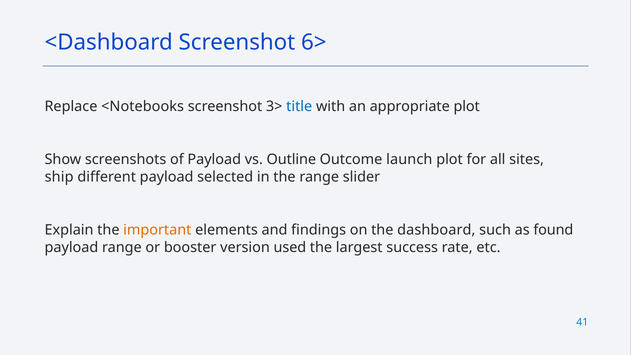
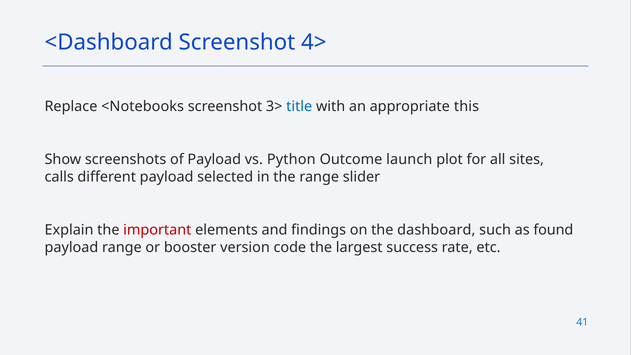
6>: 6> -> 4> (314, 42)
appropriate plot: plot -> this (467, 107)
Outline: Outline -> Python (291, 160)
ship: ship -> calls (59, 177)
important colour: orange -> red (157, 230)
used: used -> code (290, 247)
